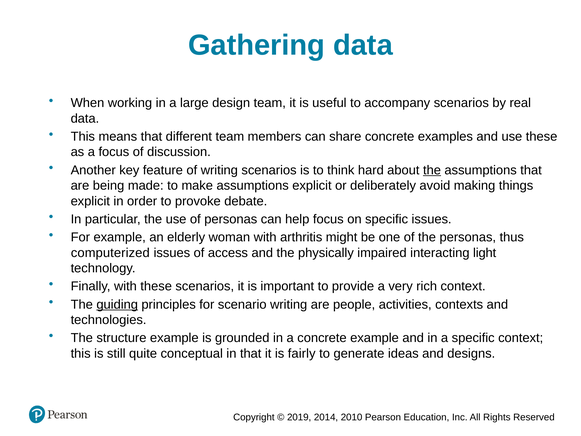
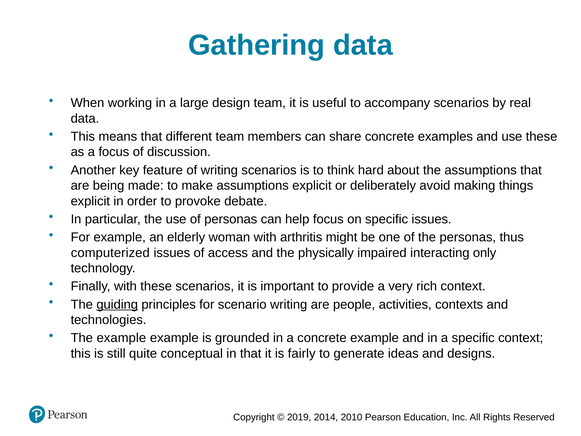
the underline: present -> none (432, 170)
light: light -> only (485, 253)
The structure: structure -> example (121, 338)
